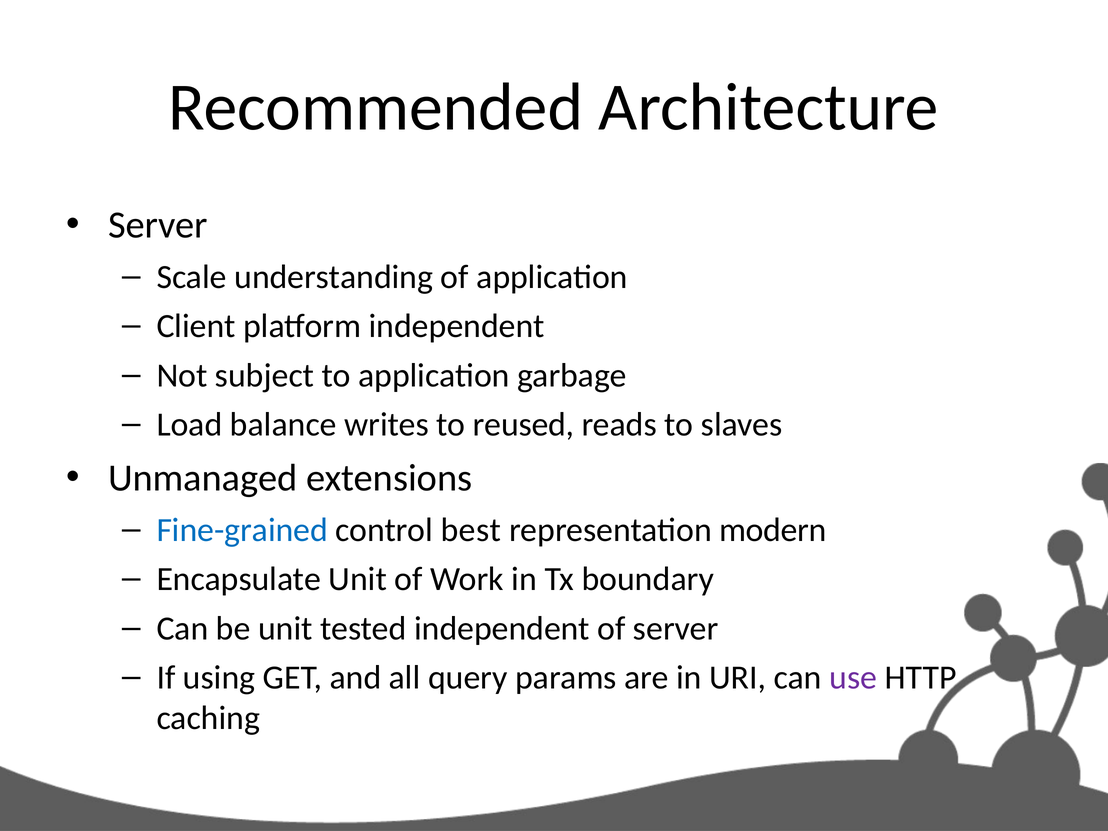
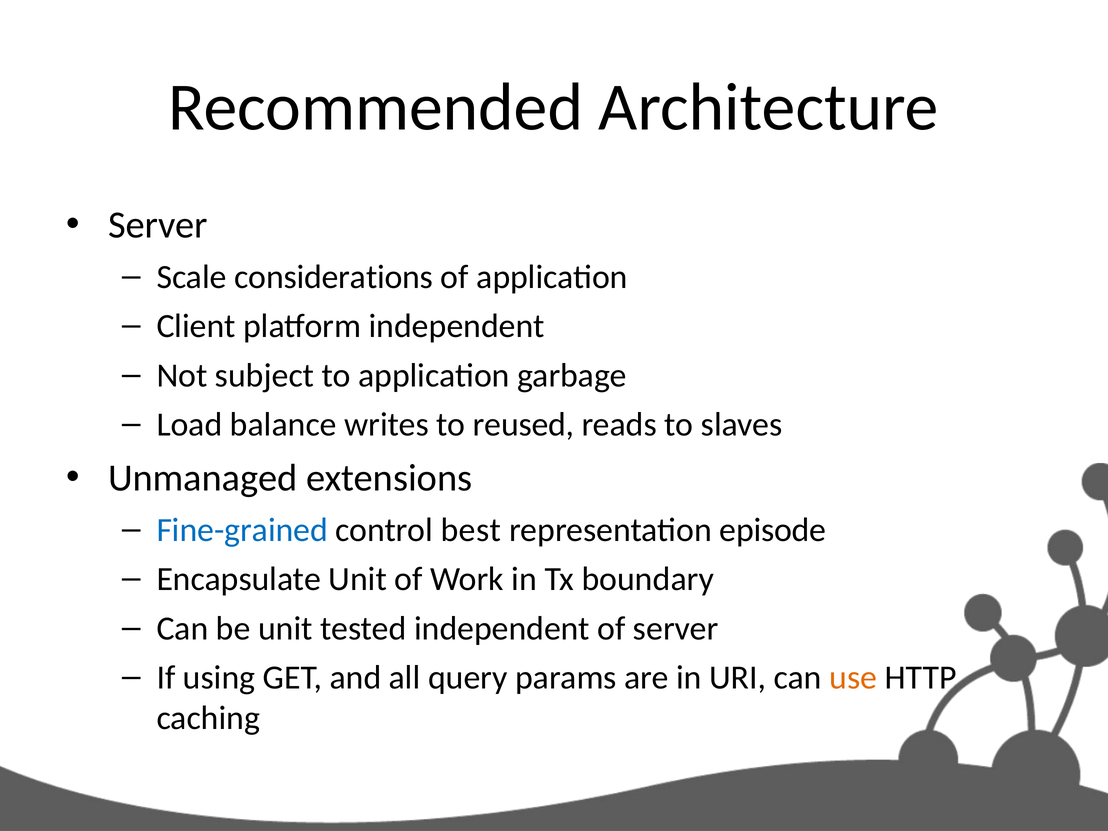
understanding: understanding -> considerations (334, 277)
modern: modern -> episode (773, 530)
use colour: purple -> orange (853, 678)
